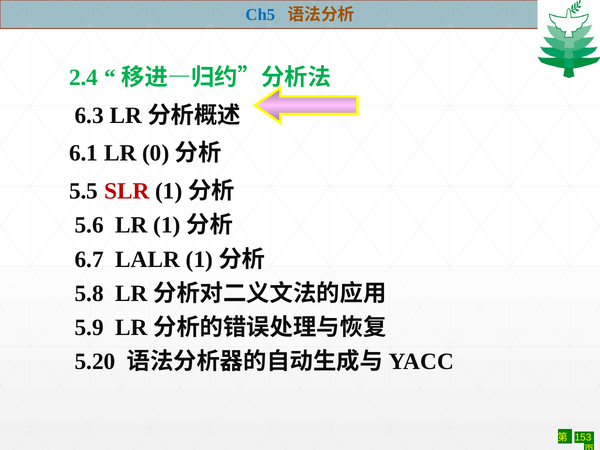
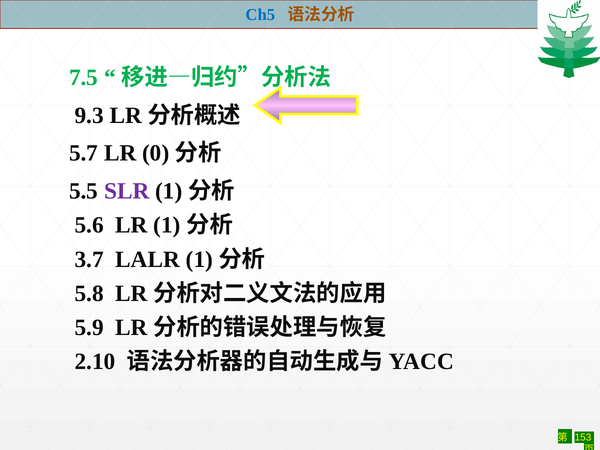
2.4: 2.4 -> 7.5 (84, 78)
6.3: 6.3 -> 9.3 (89, 115)
6.1: 6.1 -> 5.7 (84, 153)
SLR colour: red -> purple (127, 191)
6.7: 6.7 -> 3.7 (89, 259)
5.20: 5.20 -> 2.10 (95, 362)
